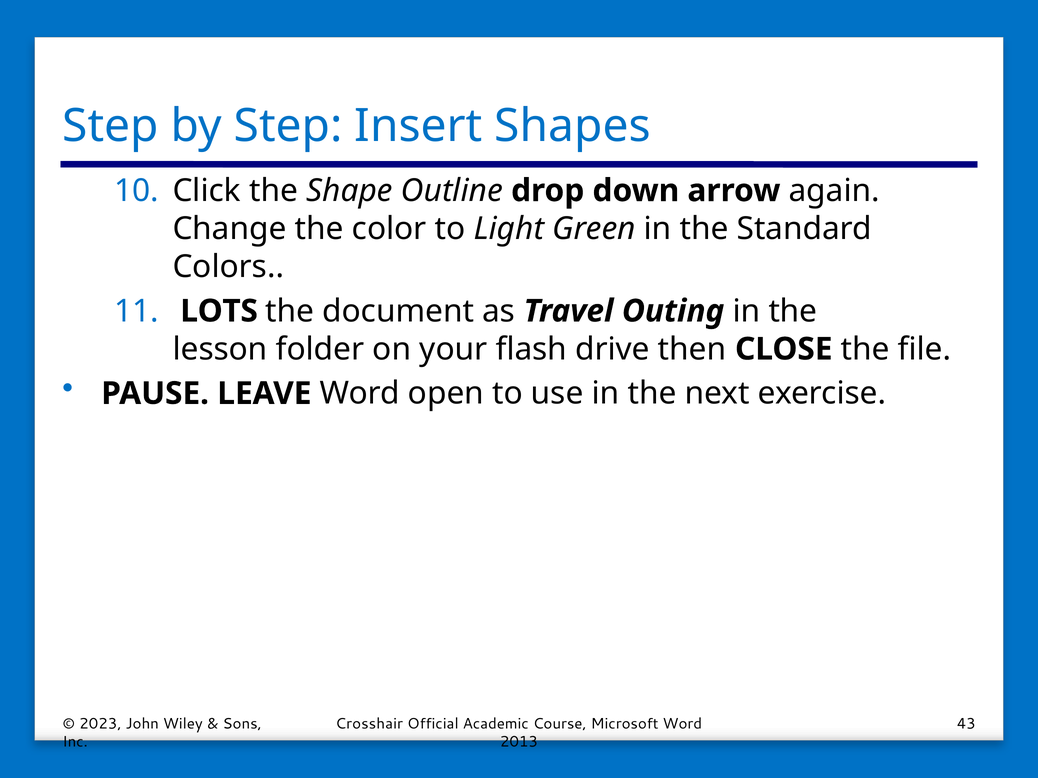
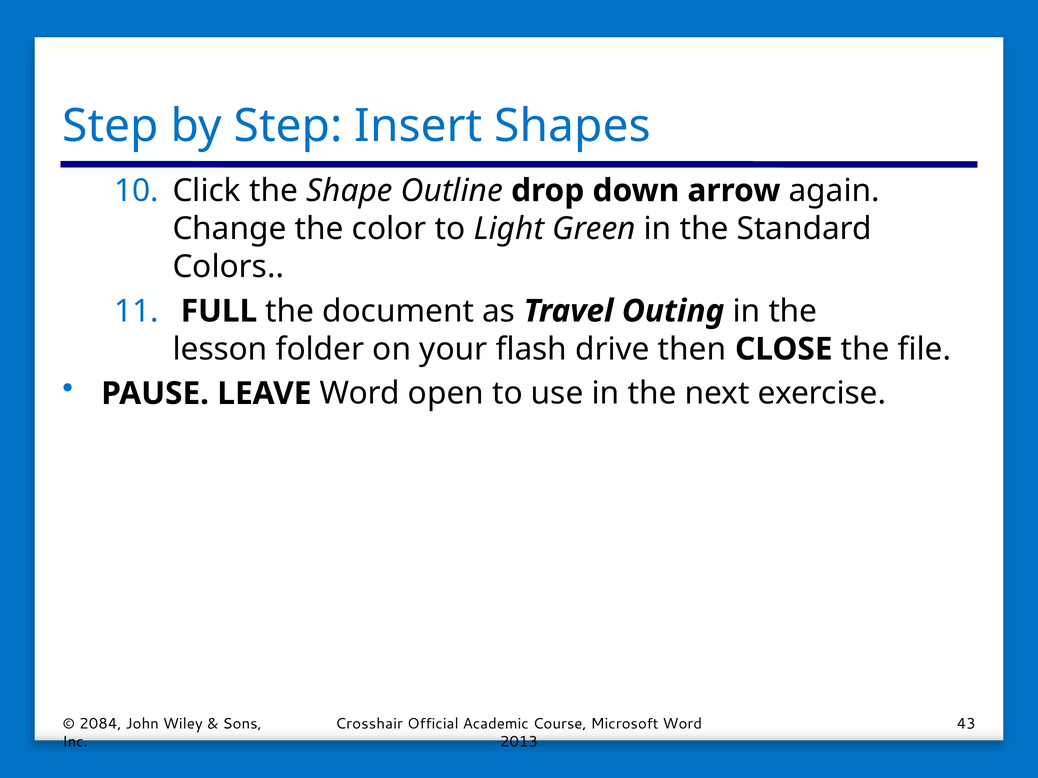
LOTS: LOTS -> FULL (219, 311)
2023: 2023 -> 2084 (100, 724)
